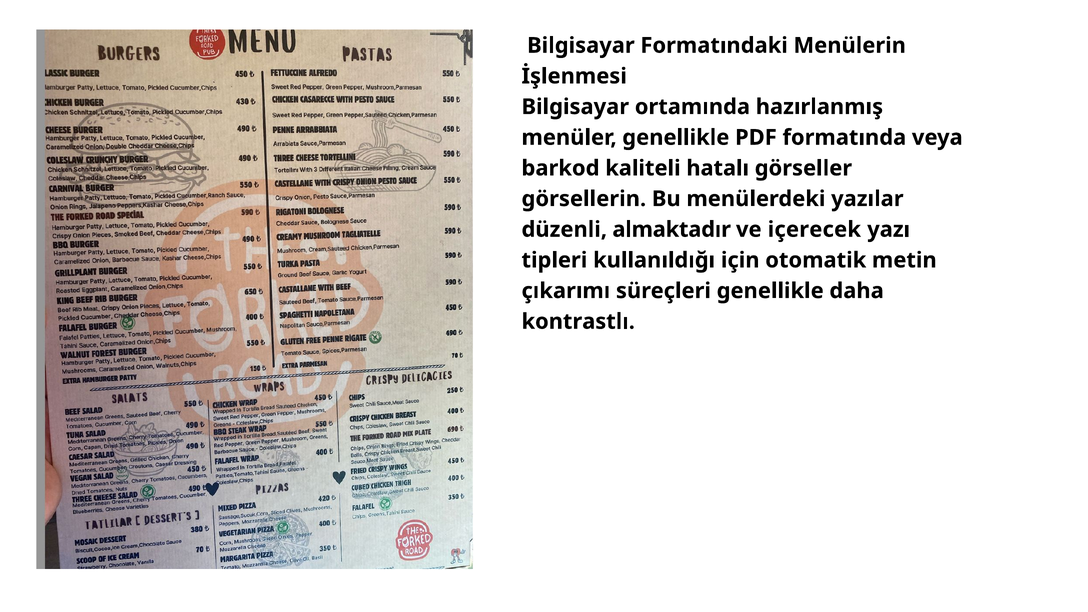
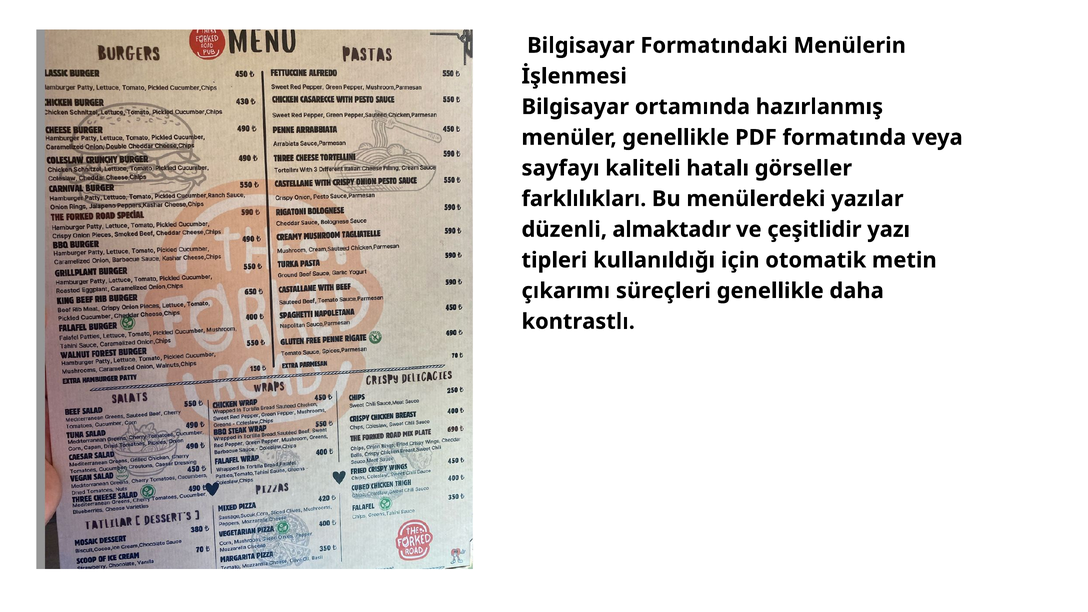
barkod: barkod -> sayfayı (560, 168)
görsellerin: görsellerin -> farklılıkları (584, 199)
içerecek: içerecek -> çeşitlidir (814, 230)
